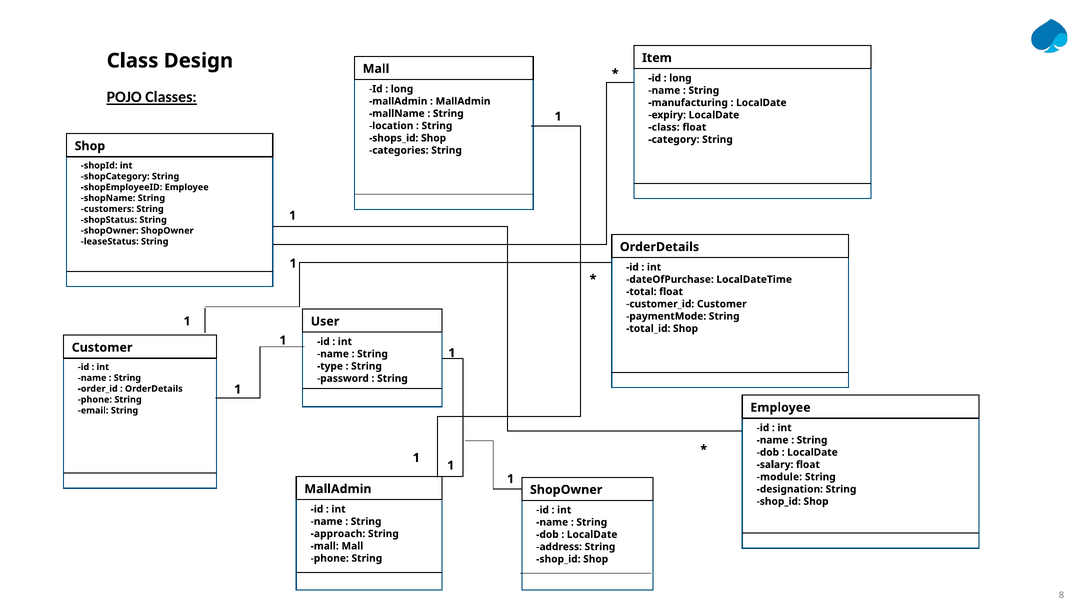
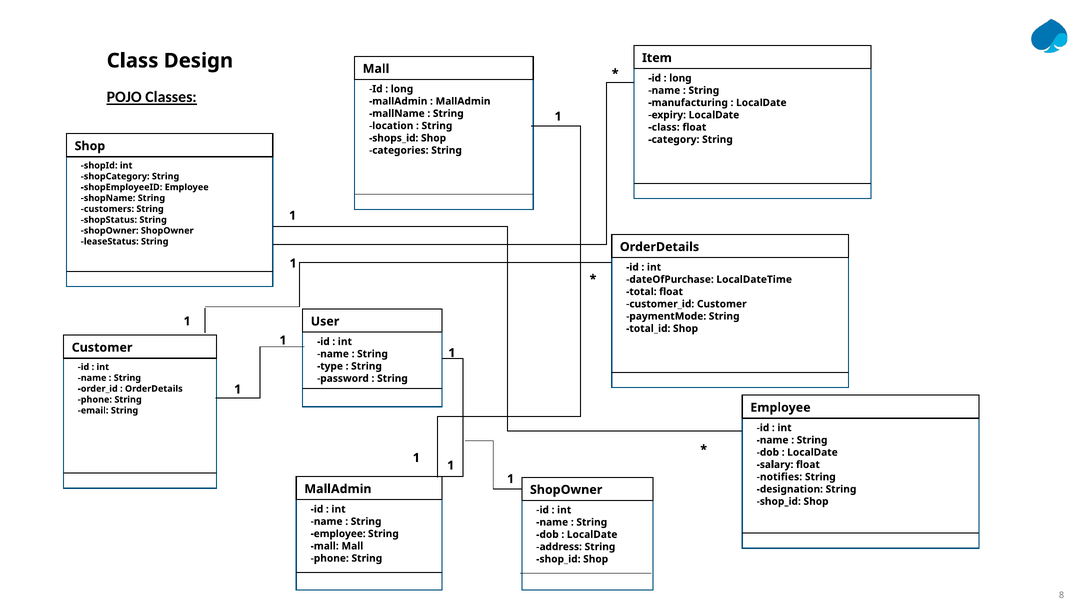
module: module -> notifies (779, 476)
approach: approach -> employee (338, 533)
